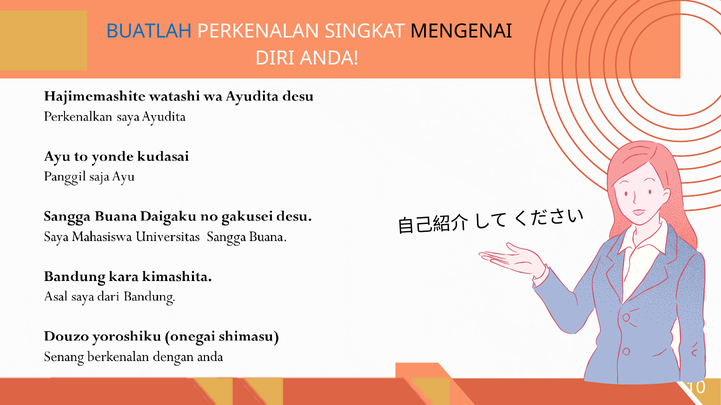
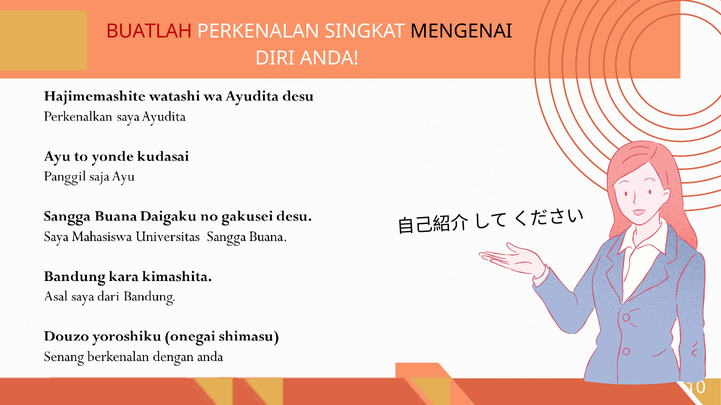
BUATLAH colour: blue -> red (149, 31)
